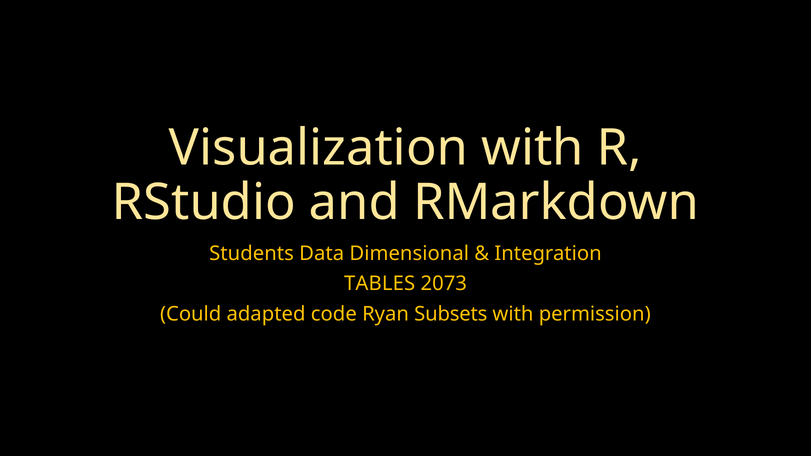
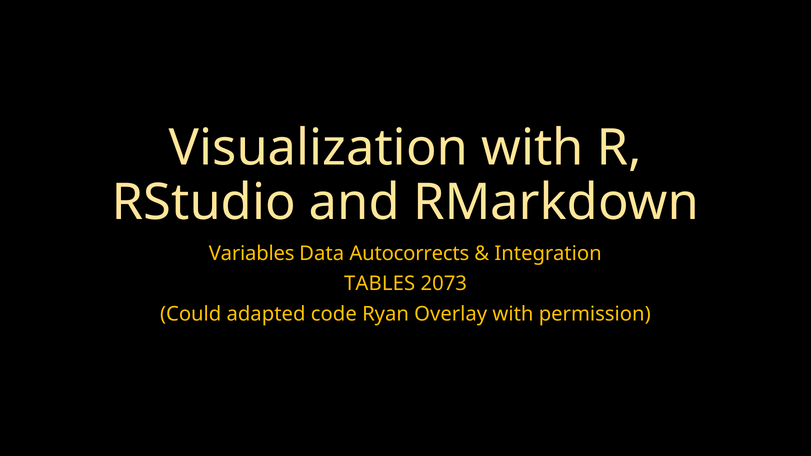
Students: Students -> Variables (252, 253)
Dimensional: Dimensional -> Autocorrects (409, 253)
Subsets: Subsets -> Overlay (451, 314)
